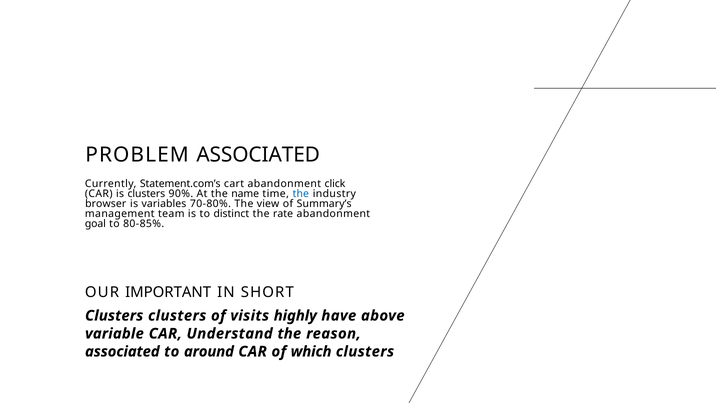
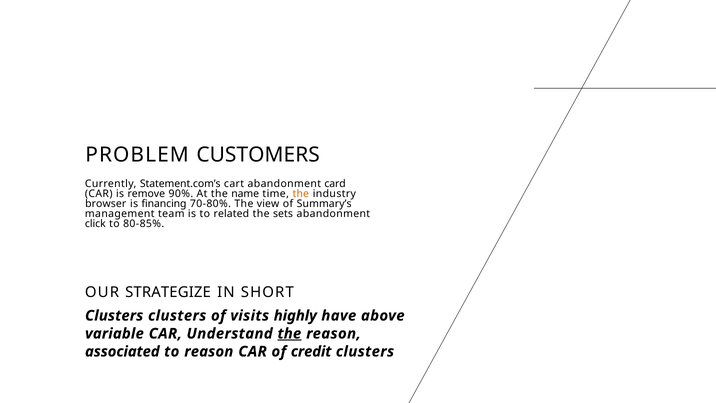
PROBLEM ASSOCIATED: ASSOCIATED -> CUSTOMERS (258, 155)
click: click -> card (335, 184)
is clusters: clusters -> remove (146, 194)
the colour: blue -> orange (301, 194)
variables: variables -> financing (164, 204)
distinct: distinct -> related (231, 214)
rate: rate -> sets (283, 214)
goal: goal -> click (95, 224)
IMPORTANT: IMPORTANT -> STRATEGIZE (168, 292)
the underline: none -> present (289, 333)
to around: around -> reason (209, 351)
which: which -> credit (311, 351)
